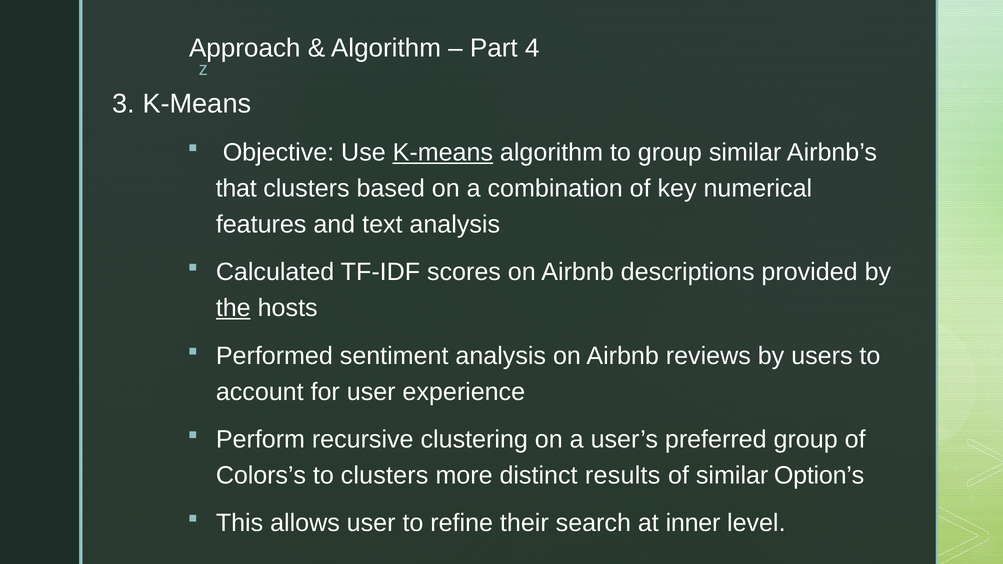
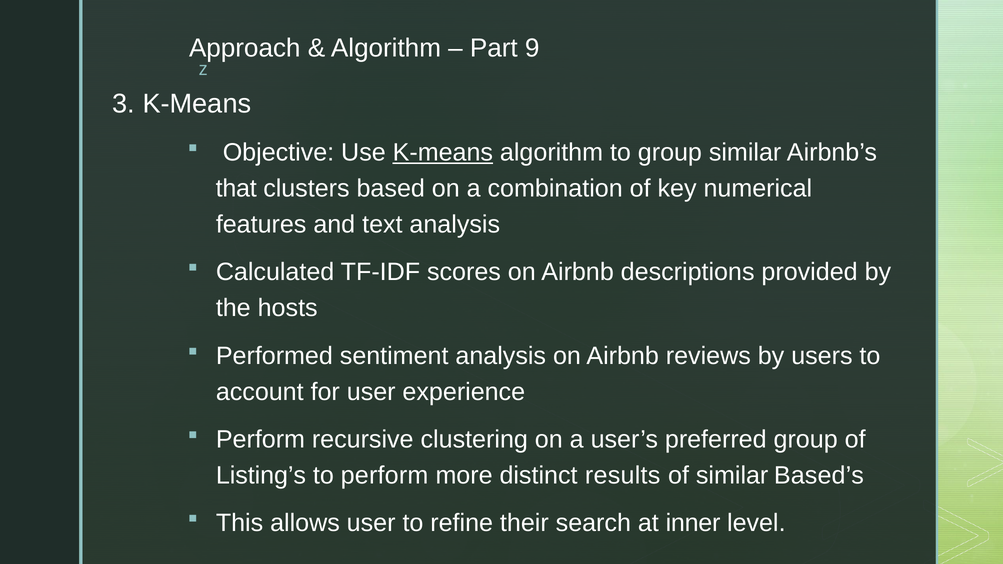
4: 4 -> 9 (532, 48)
the underline: present -> none (233, 308)
Colors’s: Colors’s -> Listing’s (261, 476)
to clusters: clusters -> perform (385, 476)
Option’s: Option’s -> Based’s (819, 476)
